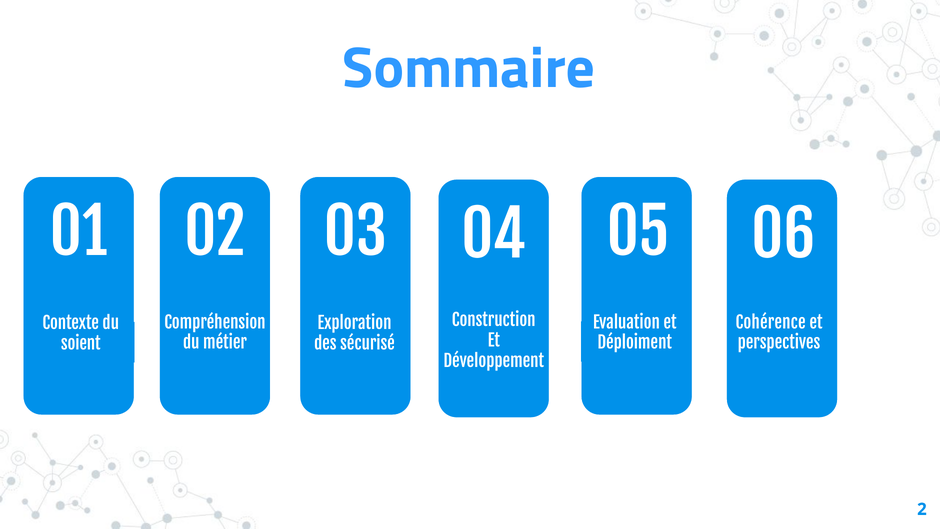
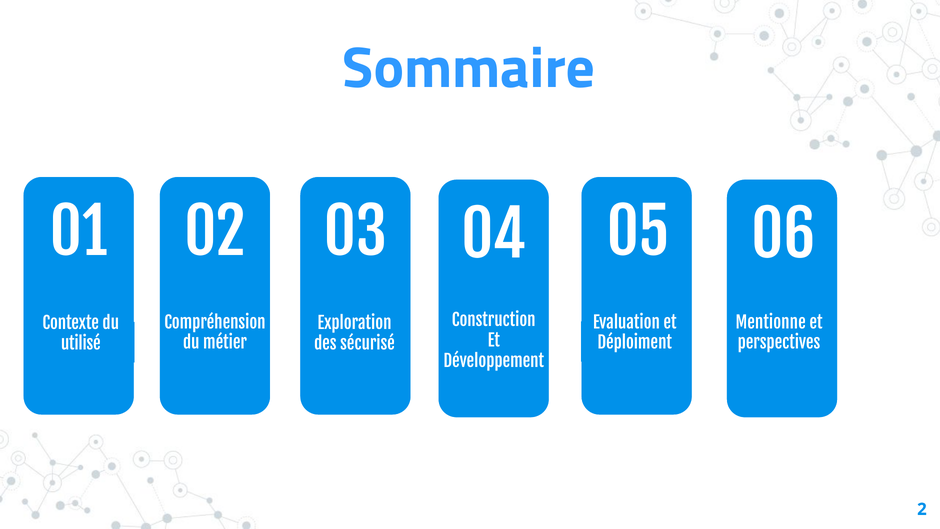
Cohérence: Cohérence -> Mentionne (771, 323)
soient: soient -> utilisé (81, 344)
